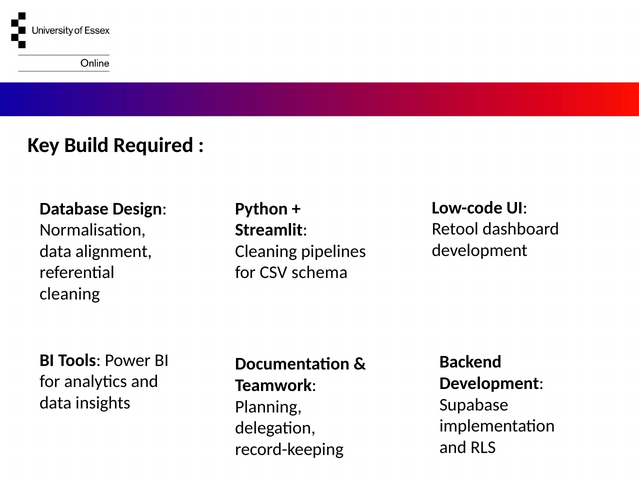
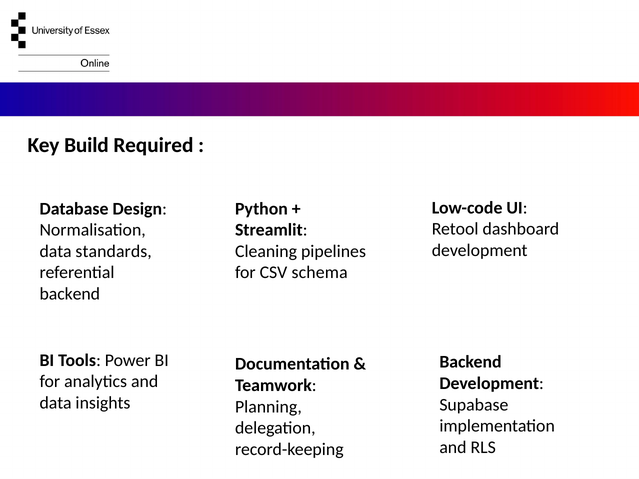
alignment: alignment -> standards (114, 251)
cleaning: cleaning -> backend (70, 294)
